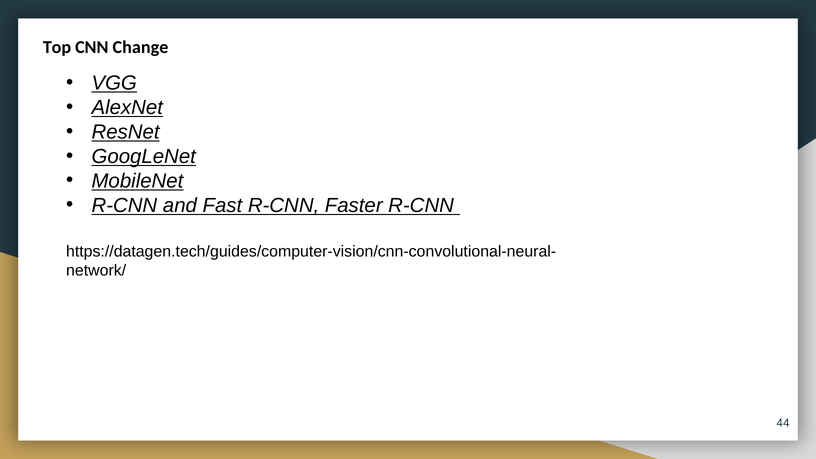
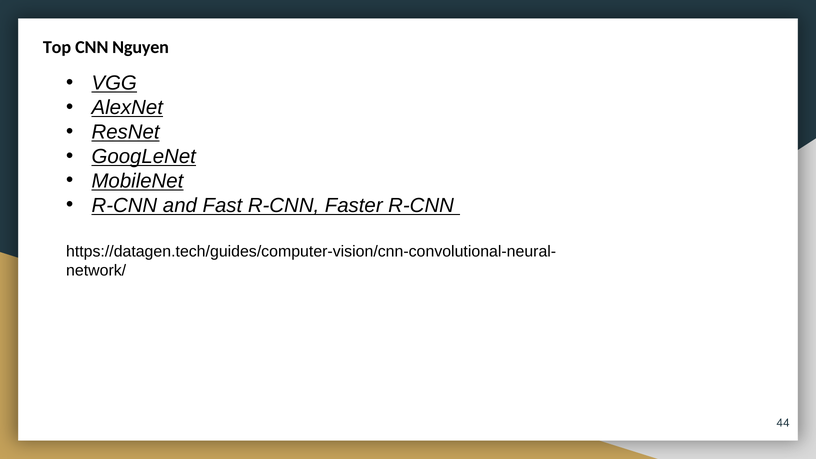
Change: Change -> Nguyen (141, 47)
